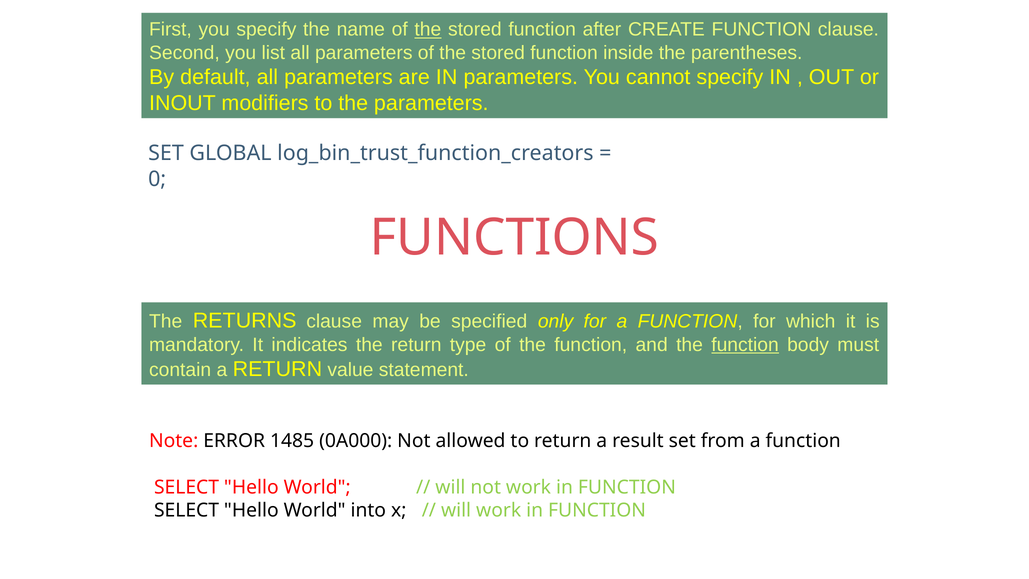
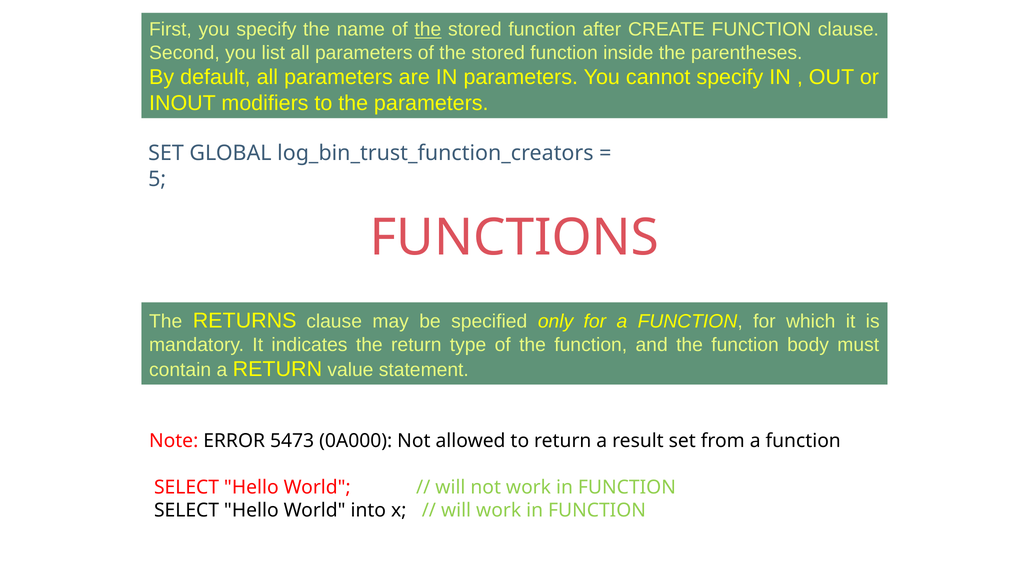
0: 0 -> 5 (157, 179)
function underline: present -> none (745, 345)
1485: 1485 -> 5473 (292, 441)
